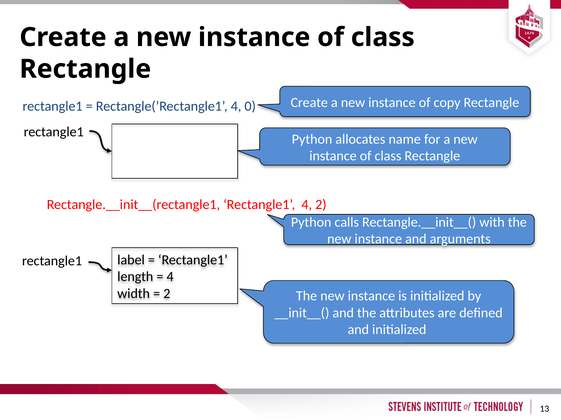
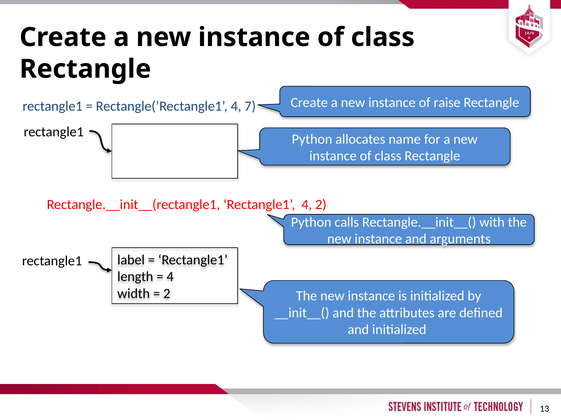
copy: copy -> raise (447, 103)
0: 0 -> 7 (250, 106)
